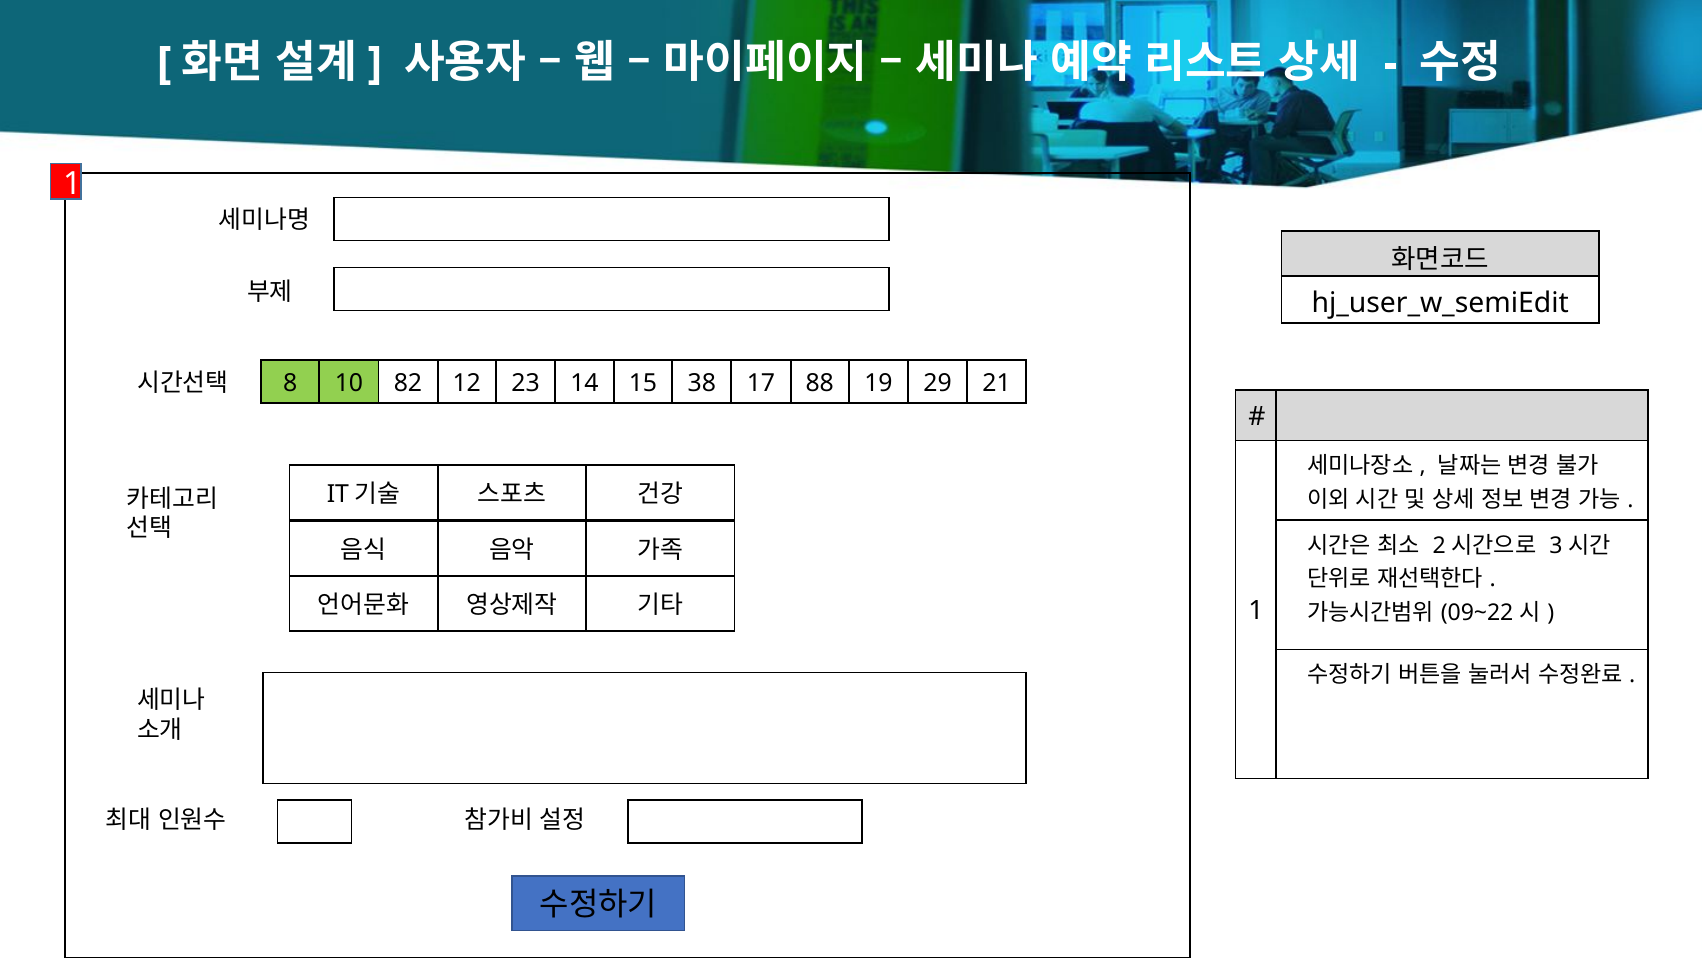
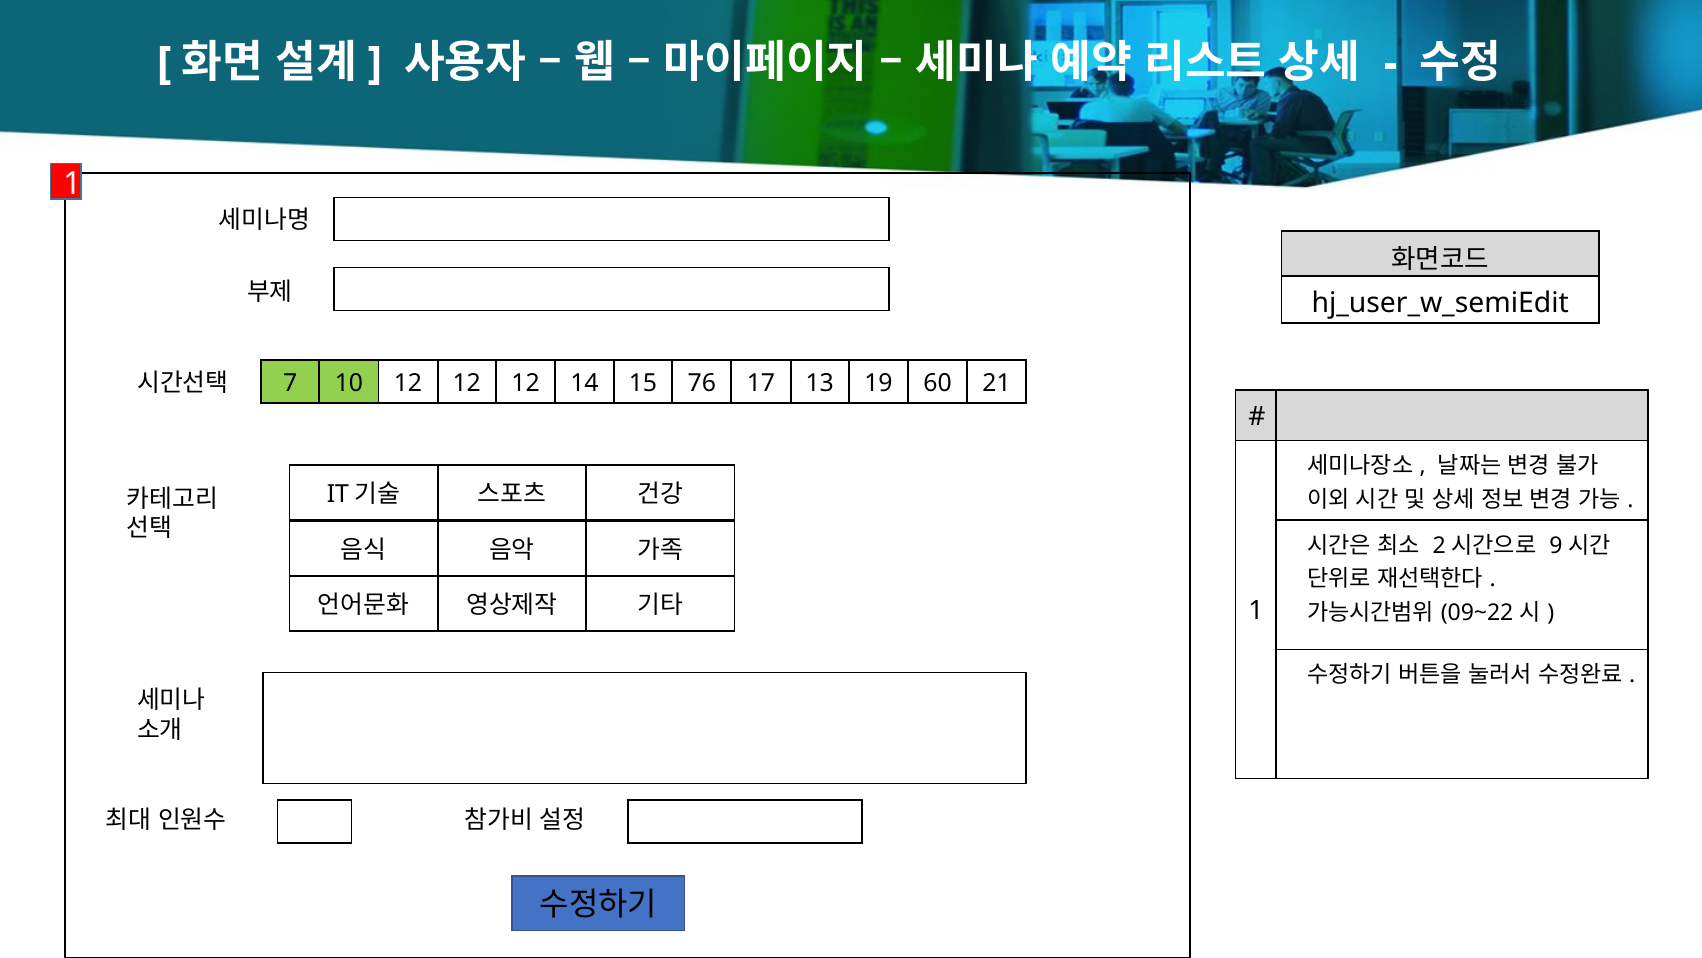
8: 8 -> 7 (290, 383)
10 82: 82 -> 12 (408, 383)
23: 23 -> 12 (526, 383)
38: 38 -> 76 (702, 383)
88: 88 -> 13 (820, 383)
29: 29 -> 60 (938, 383)
3: 3 -> 9 (1556, 545)
